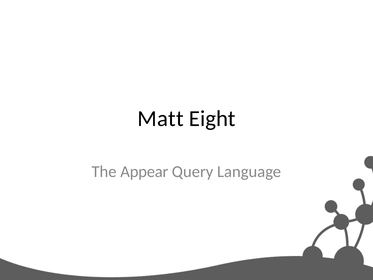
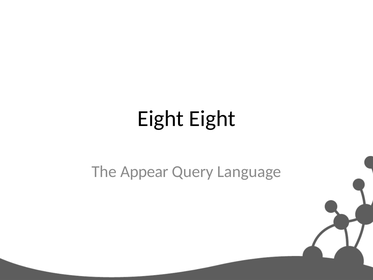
Matt: Matt -> Eight (161, 118)
